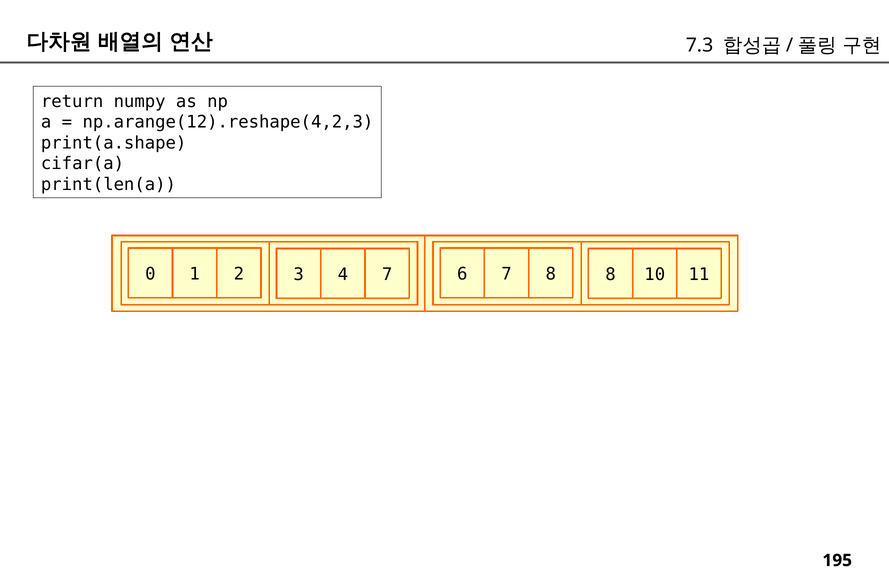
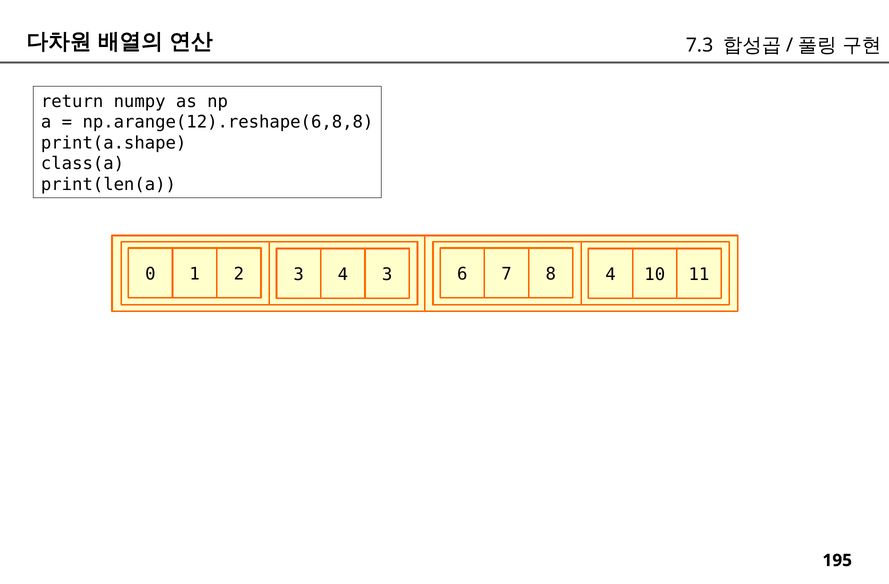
np.arange(12).reshape(4,2,3: np.arange(12).reshape(4,2,3 -> np.arange(12).reshape(6,8,8 (228, 122)
cifar(a: cifar(a -> class(a (83, 164)
4 7: 7 -> 3 (387, 274)
8 8: 8 -> 4 (610, 274)
